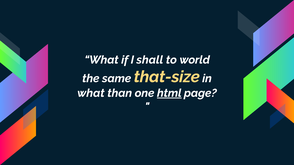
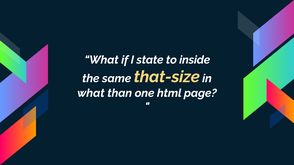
shall: shall -> state (150, 60)
world: world -> inside (195, 60)
html underline: present -> none (169, 93)
